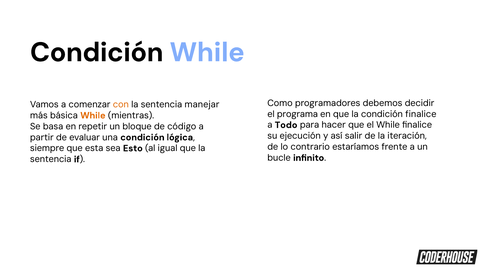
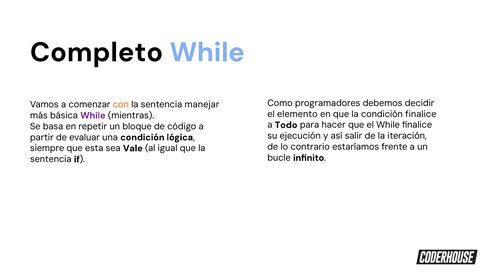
Condición: Condición -> Completo (97, 52)
programa: programa -> elemento (297, 114)
While colour: orange -> purple (93, 115)
Esto: Esto -> Vale (133, 148)
